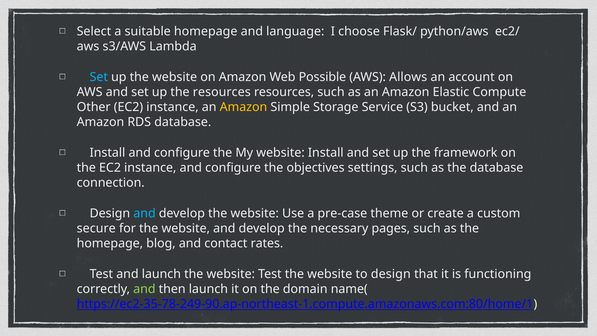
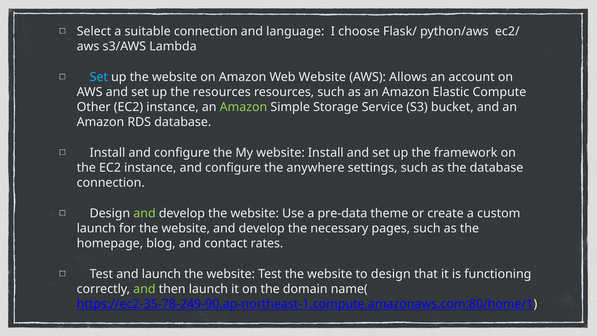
suitable homepage: homepage -> connection (206, 31)
Web Possible: Possible -> Website (322, 77)
Amazon colour: yellow -> light green (243, 107)
objectives: objectives -> anywhere (316, 168)
and colour: light blue -> light green (144, 213)
pre-case: pre-case -> pre-data (342, 213)
secure: secure -> launch (96, 228)
